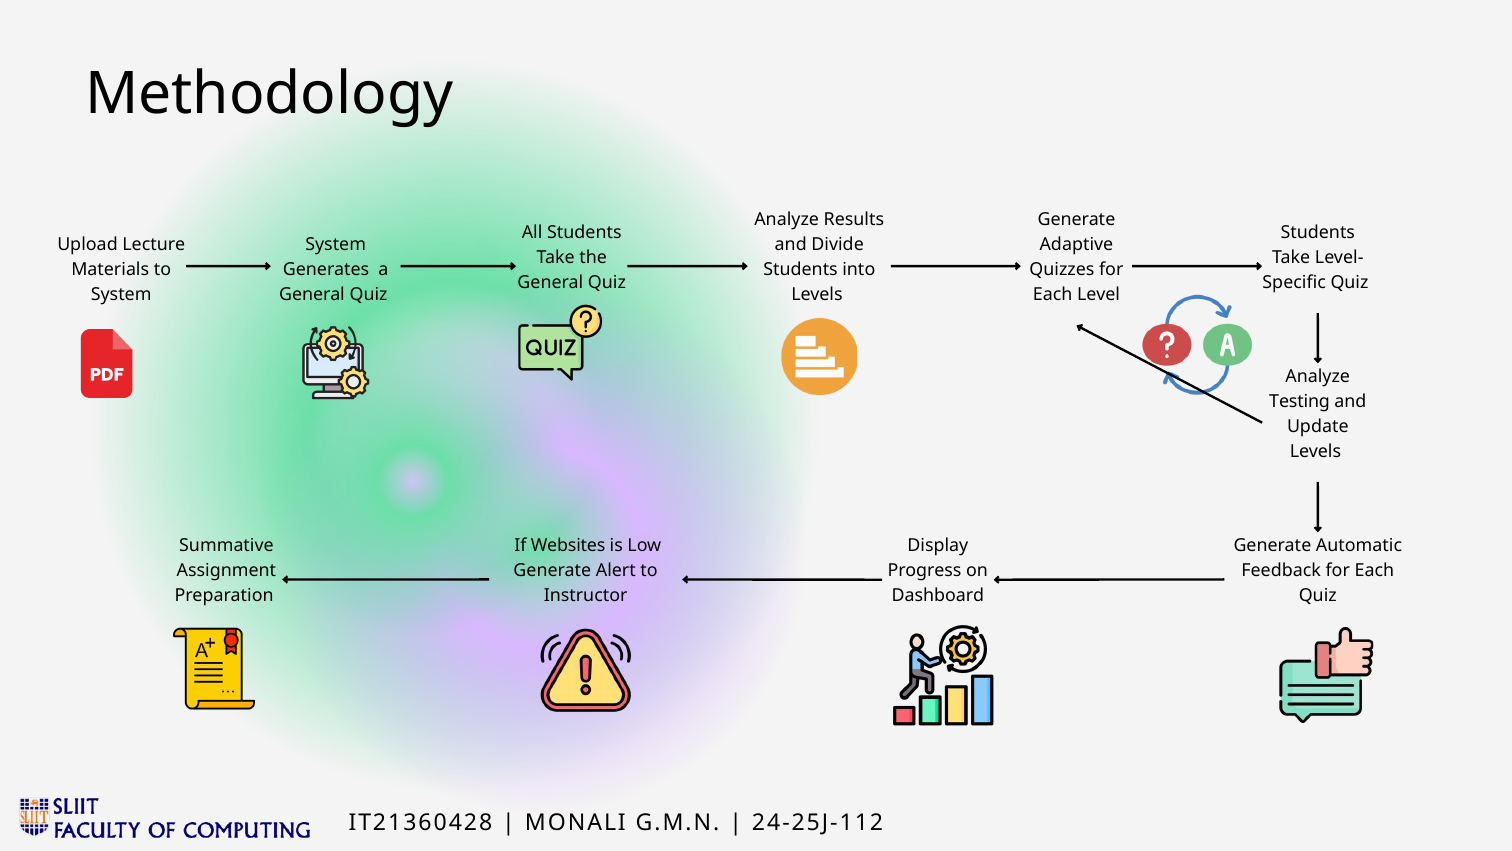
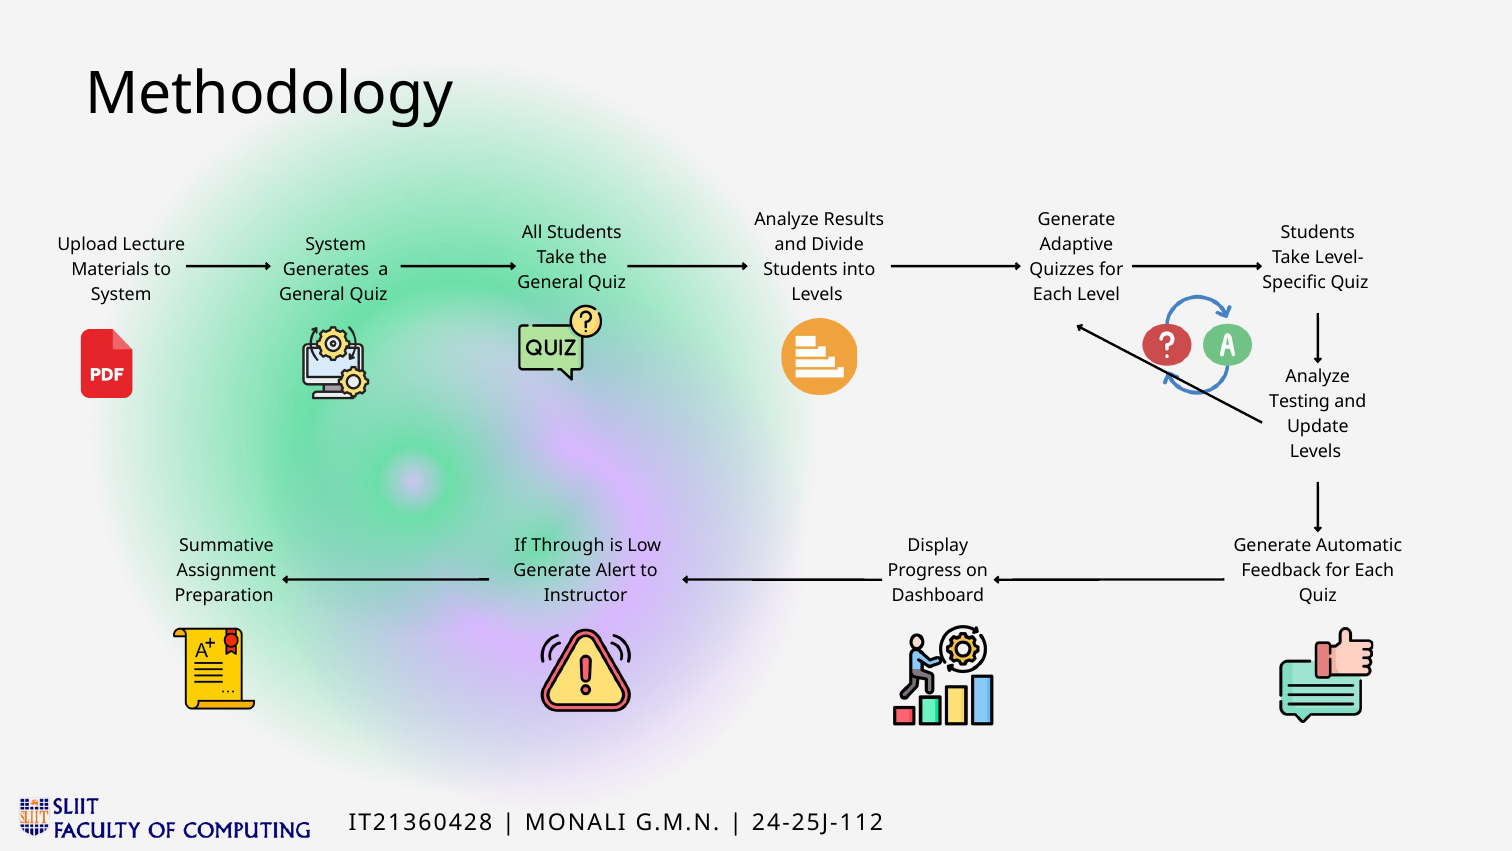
Websites: Websites -> Through (568, 545)
